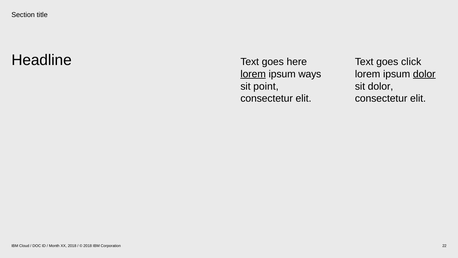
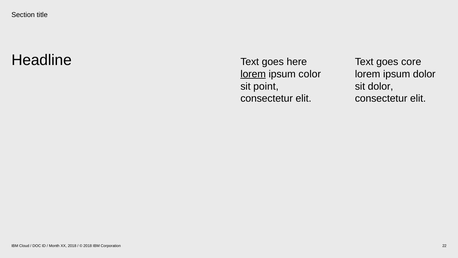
click: click -> core (411, 62)
ways: ways -> color (310, 74)
dolor underline: present -> none (424, 74)
